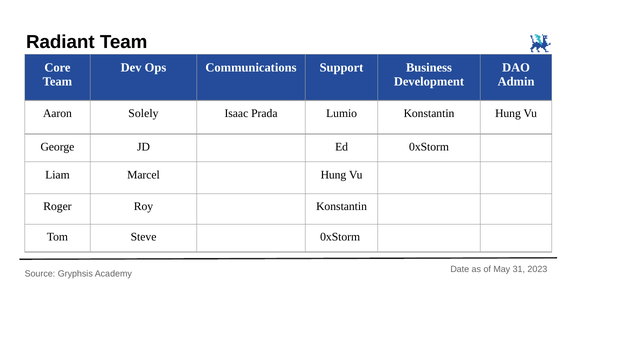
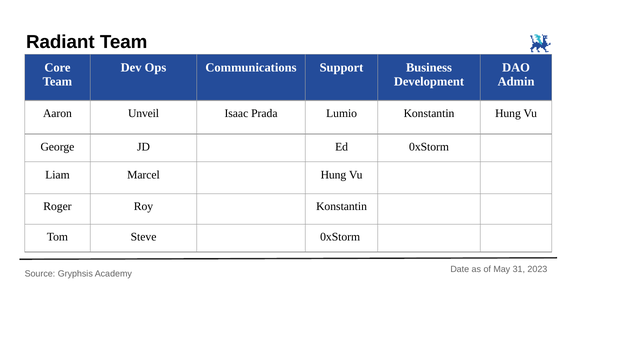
Solely: Solely -> Unveil (144, 113)
